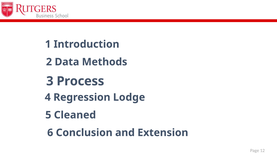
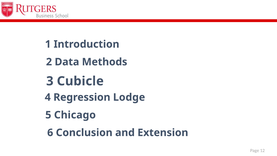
Process: Process -> Cubicle (80, 81)
Cleaned: Cleaned -> Chicago (75, 115)
